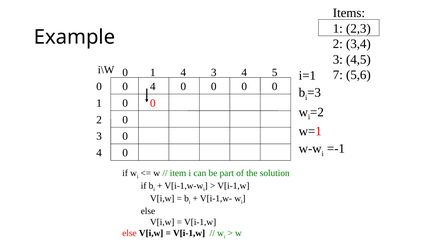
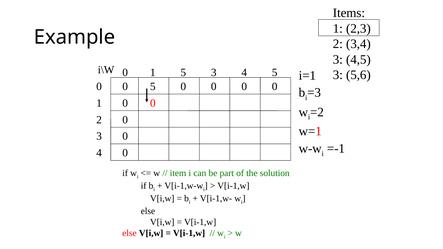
1 4: 4 -> 5 (183, 73)
7: 7 -> 3 (338, 75)
0 4: 4 -> 5 (153, 87)
